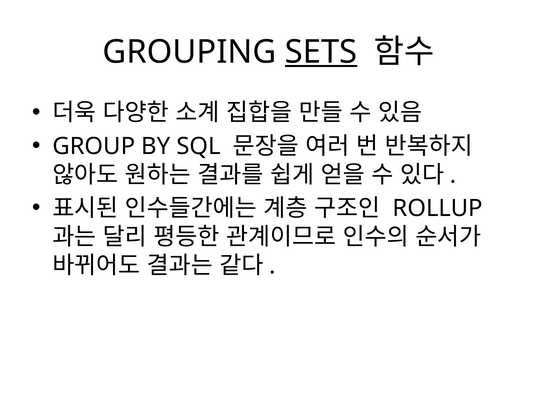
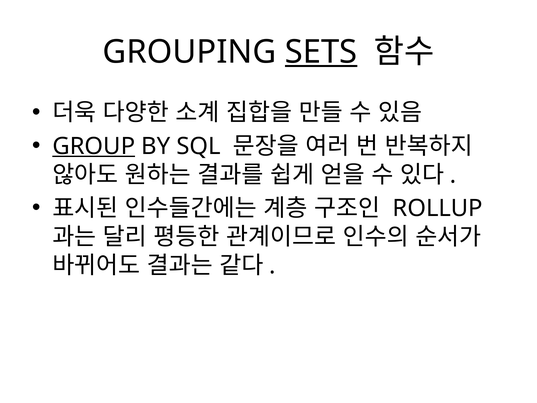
GROUP underline: none -> present (94, 146)
